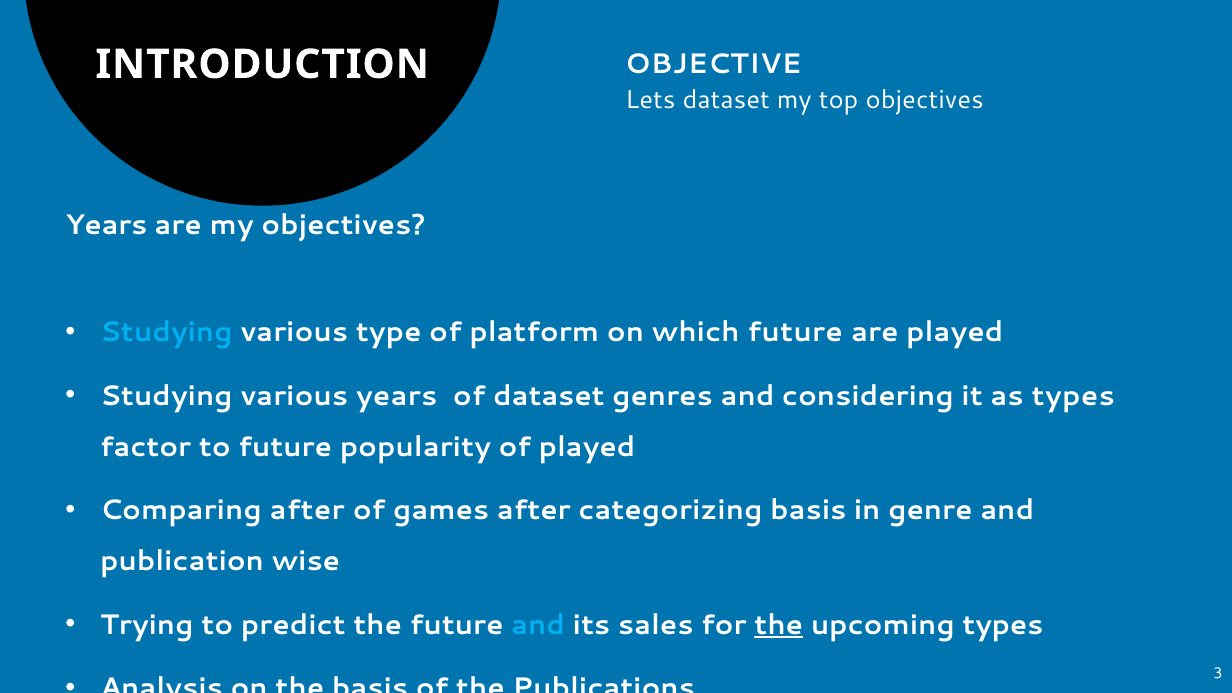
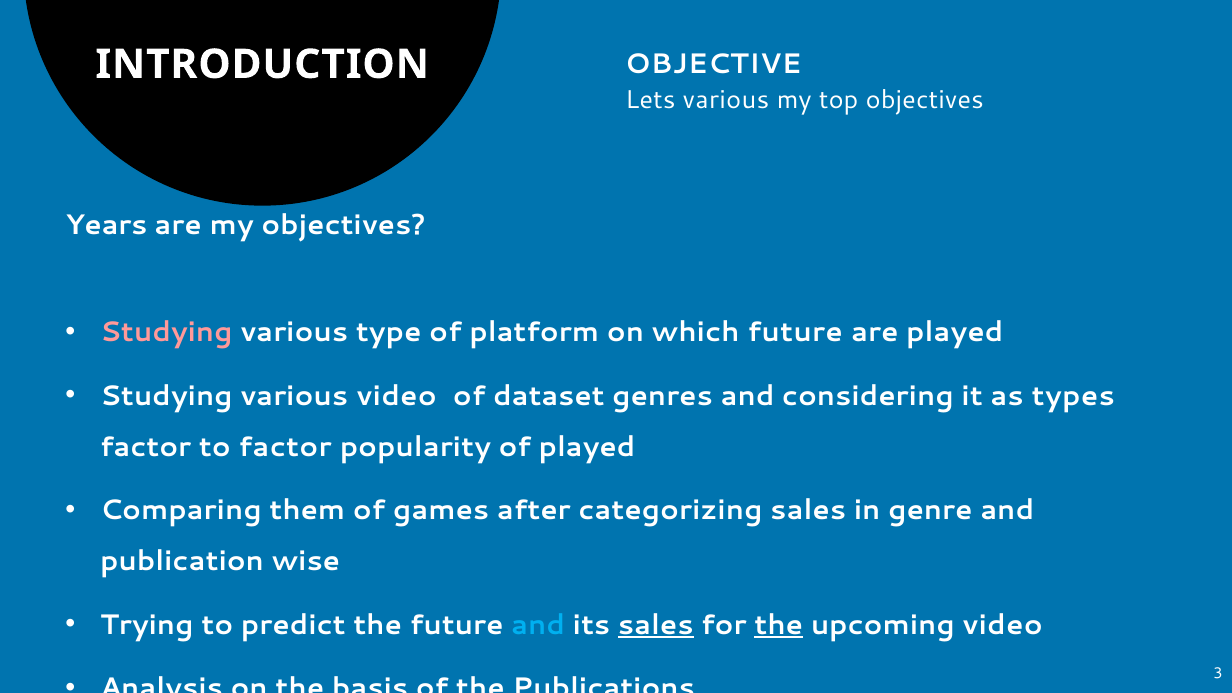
Lets dataset: dataset -> various (726, 100)
Studying colour: light blue -> pink (166, 333)
various years: years -> video (397, 396)
to future: future -> factor (285, 447)
Comparing after: after -> them (307, 511)
categorizing basis: basis -> sales (808, 511)
sales underline: none -> present (656, 625)
upcoming types: types -> video (1003, 625)
